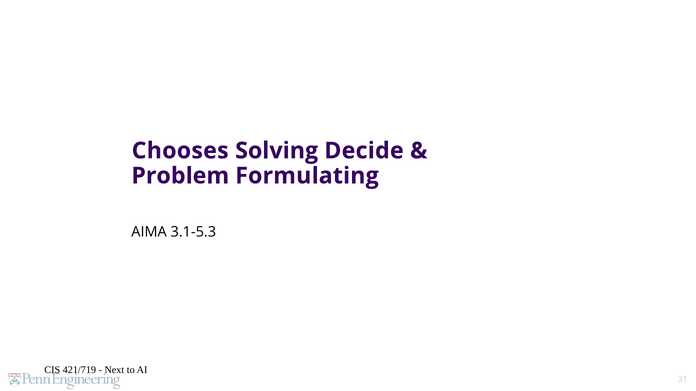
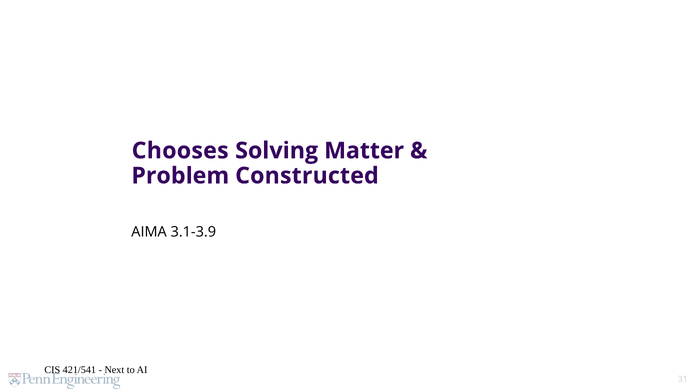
Decide: Decide -> Matter (364, 151)
Formulating: Formulating -> Constructed (307, 176)
3.1-5.3: 3.1-5.3 -> 3.1-3.9 (193, 232)
421/719: 421/719 -> 421/541 (79, 370)
